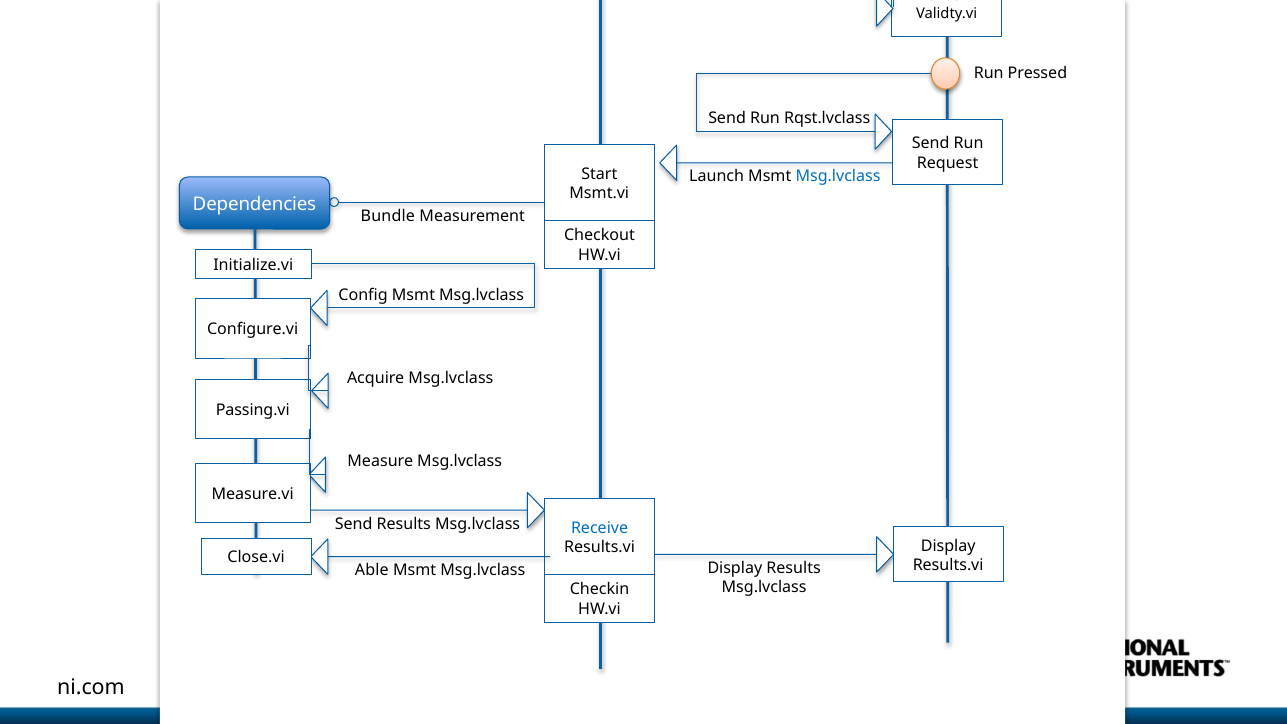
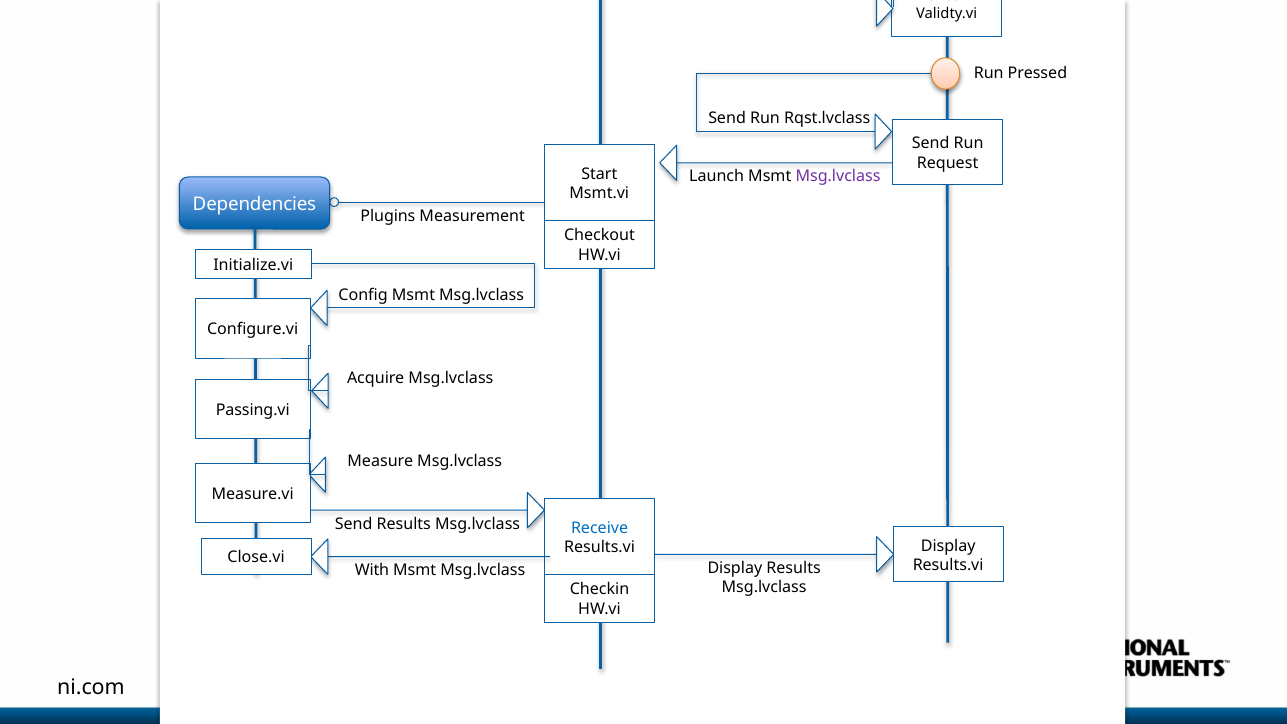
Msg.lvclass colour: blue -> purple (838, 176)
Bundle: Bundle -> Plugins (388, 216)
Able: Able -> With (372, 570)
